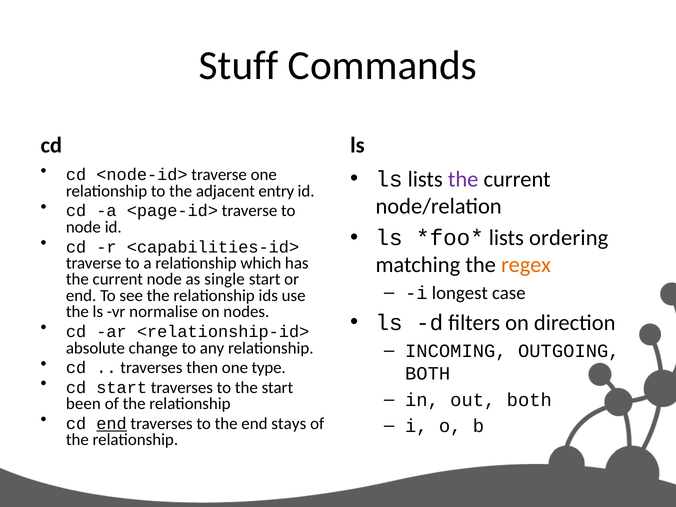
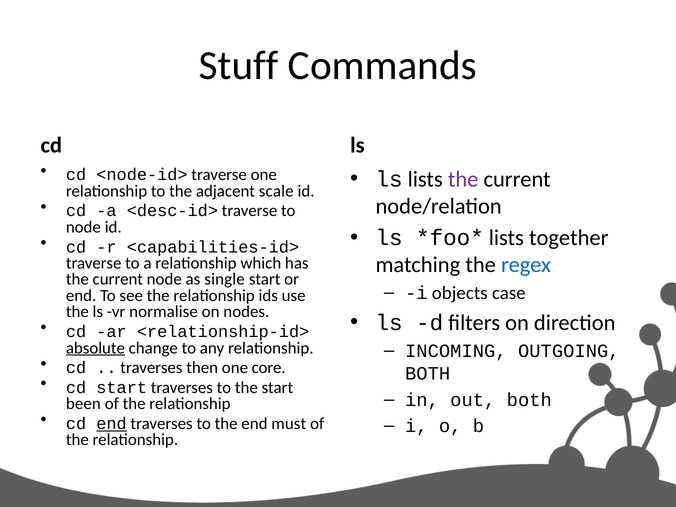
entry: entry -> scale (276, 191)
<page-id>: <page-id> -> <desc-id> (172, 211)
ordering: ordering -> together (569, 238)
regex colour: orange -> blue (526, 265)
longest: longest -> objects (460, 293)
absolute underline: none -> present (95, 348)
type: type -> core (269, 368)
stays: stays -> must (289, 424)
